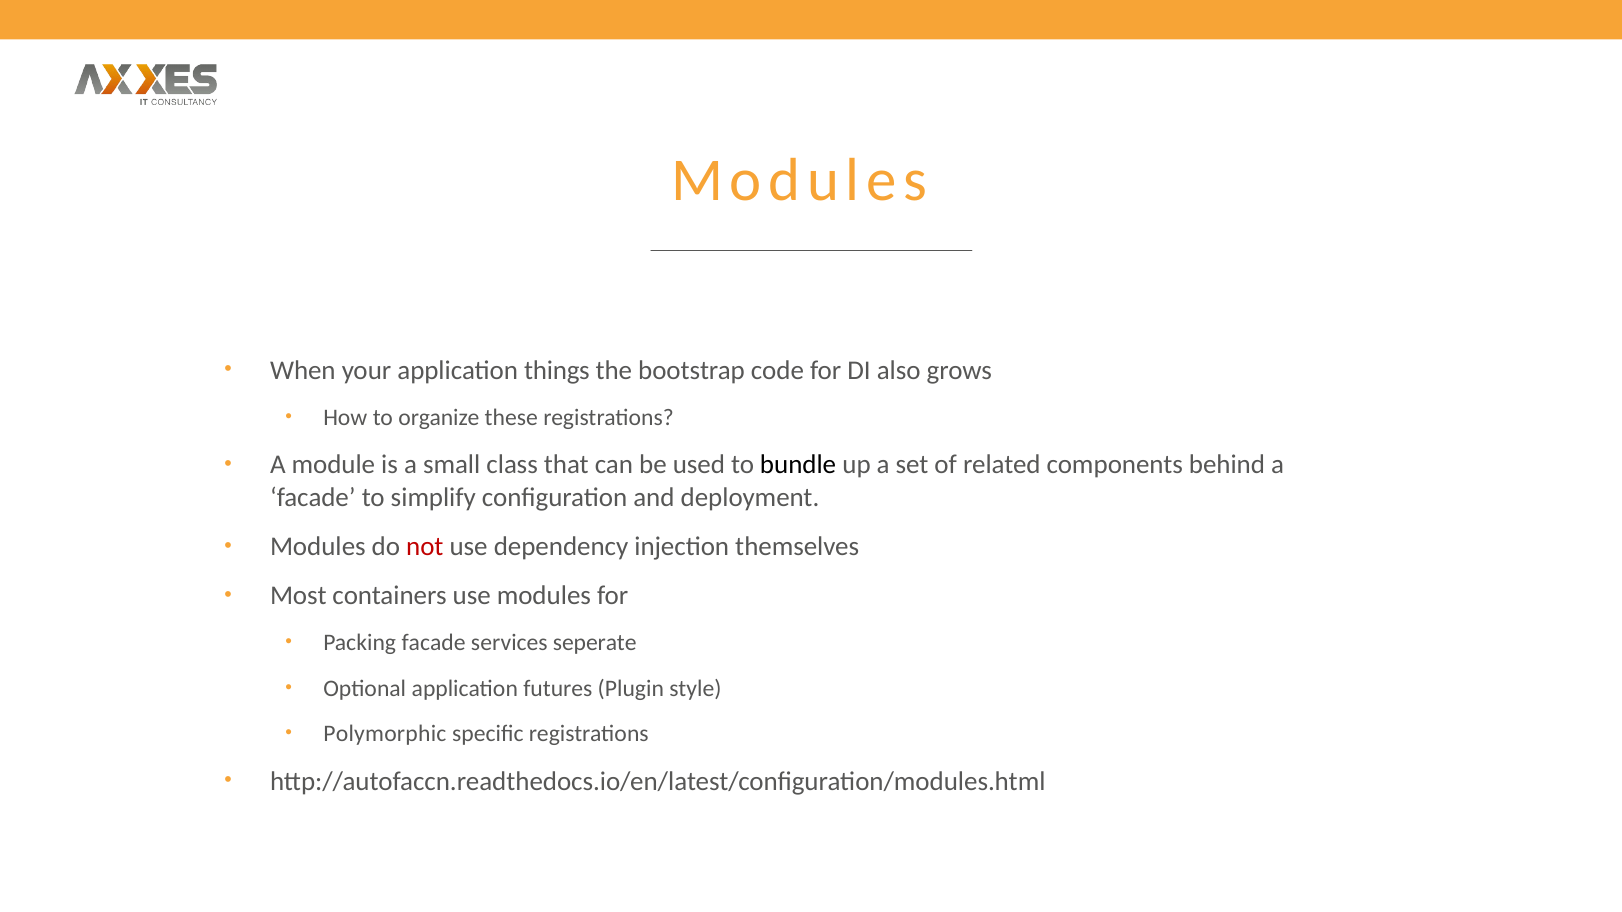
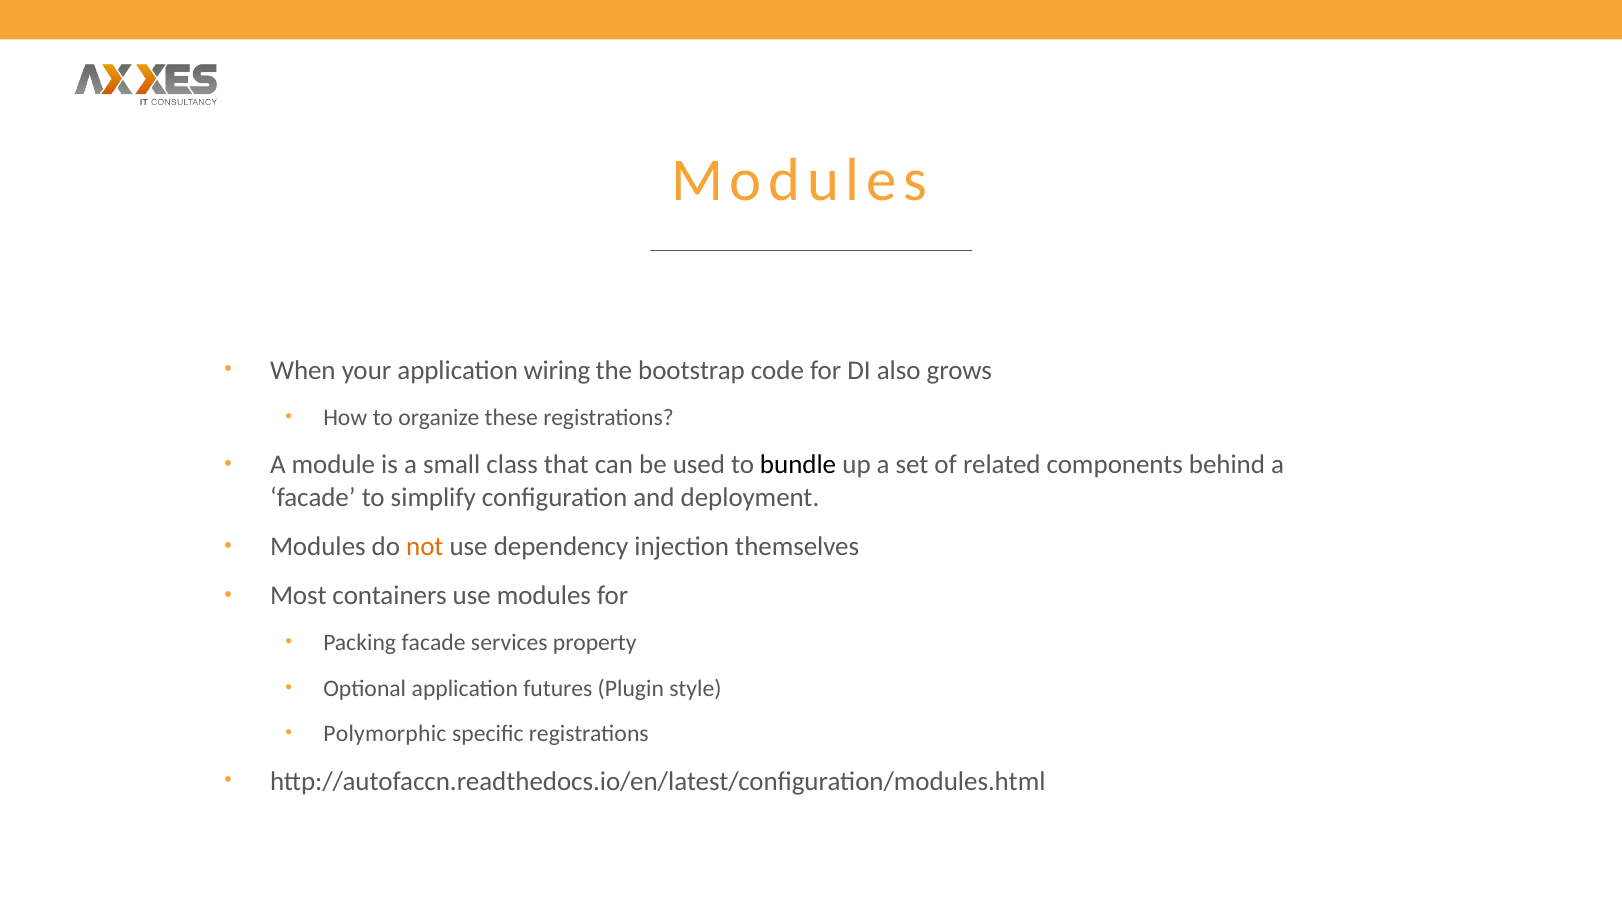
things: things -> wiring (557, 371)
not colour: red -> orange (425, 547)
seperate: seperate -> property (595, 643)
